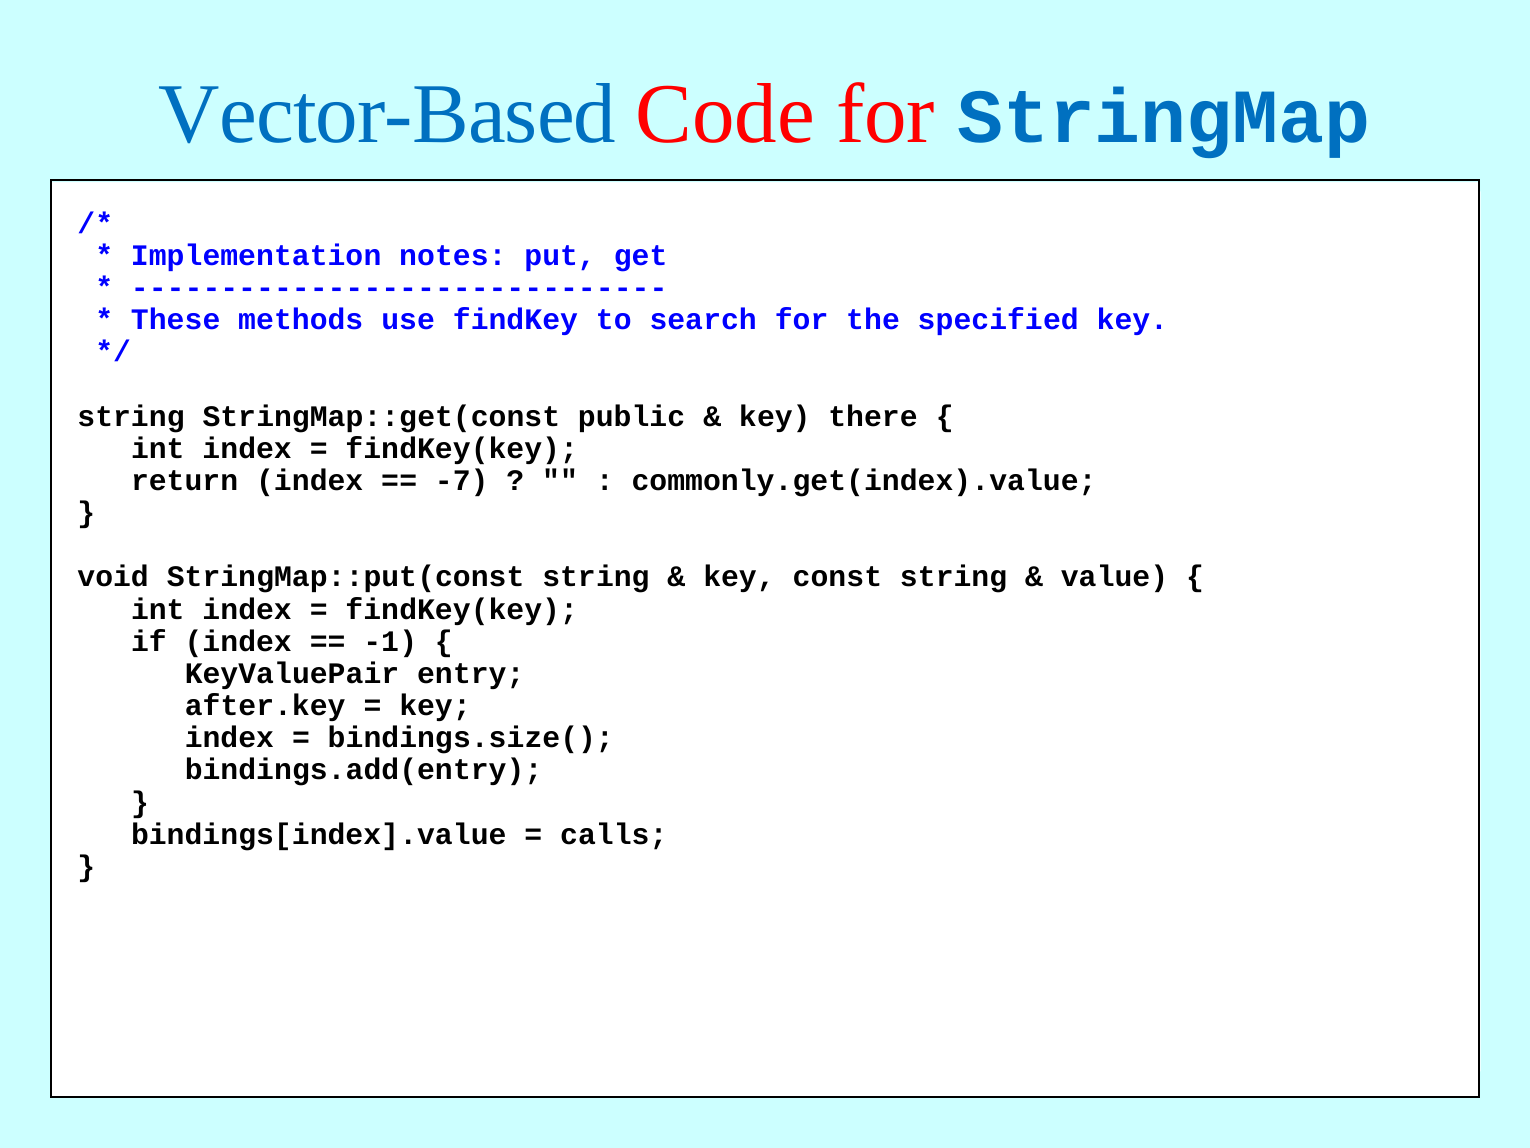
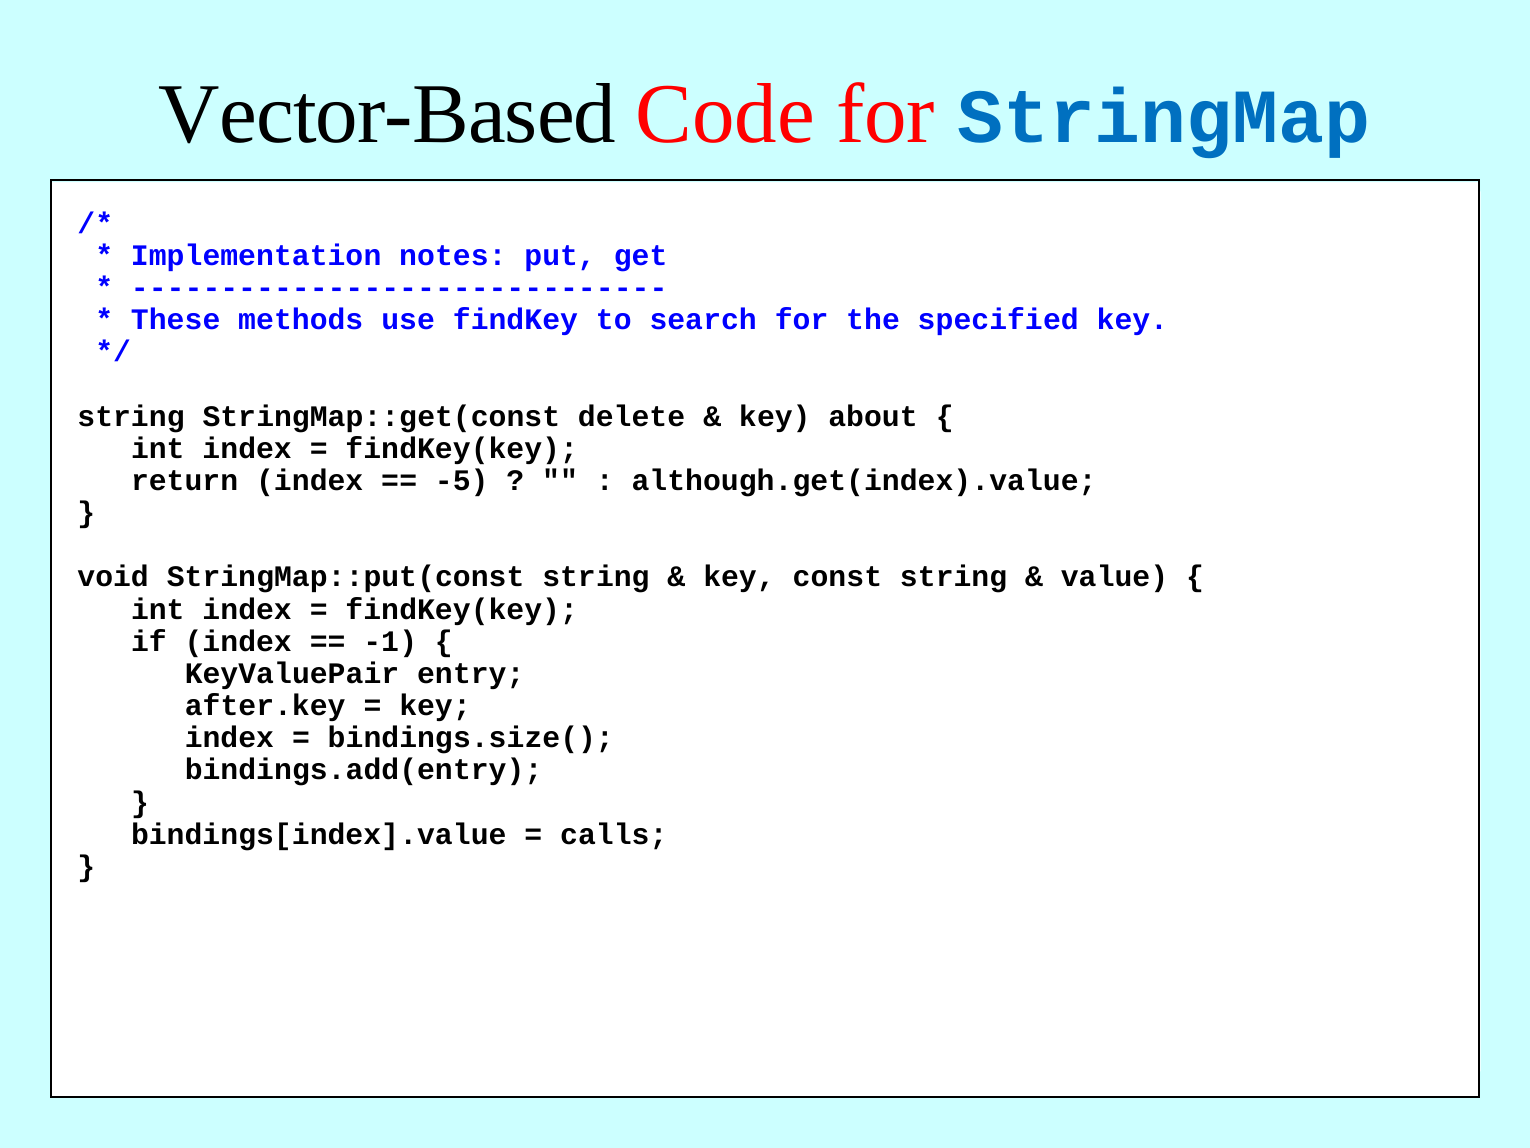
Vector-Based colour: blue -> black (388, 114)
public: public -> delete (632, 416)
there: there -> about (873, 416)
-7: -7 -> -5 (462, 480)
commonly.get(index).value: commonly.get(index).value -> although.get(index).value (864, 480)
